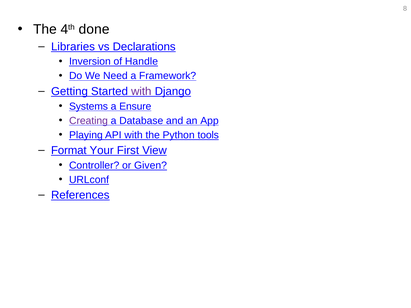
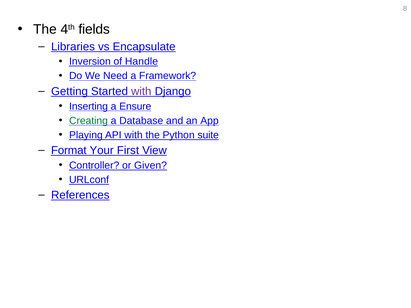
done: done -> fields (94, 29)
Declarations: Declarations -> Encapsulate (144, 47)
Systems: Systems -> Inserting (89, 106)
Creating colour: purple -> green (88, 121)
tools: tools -> suite (208, 135)
